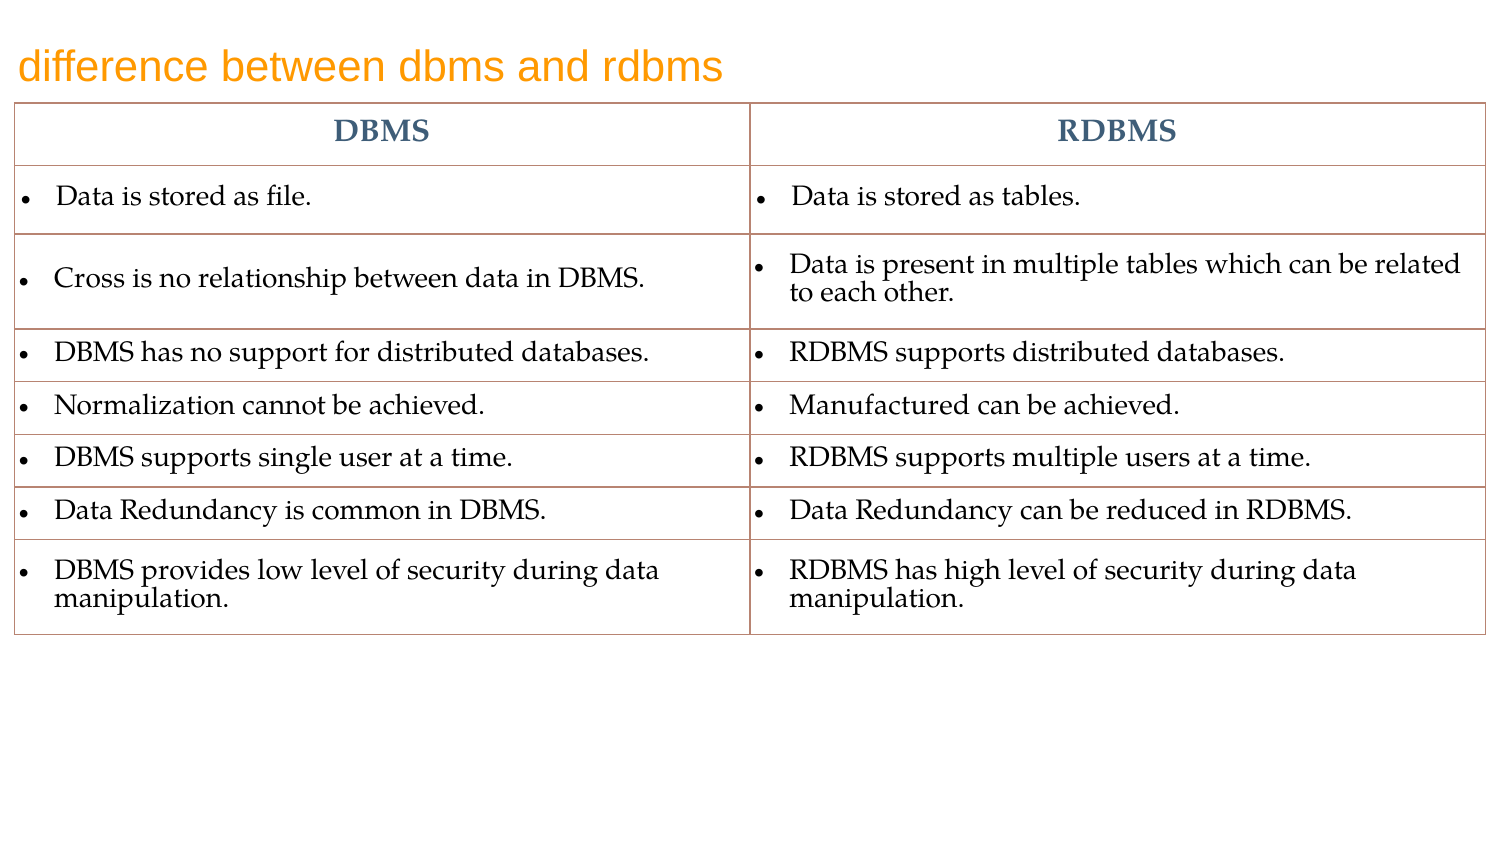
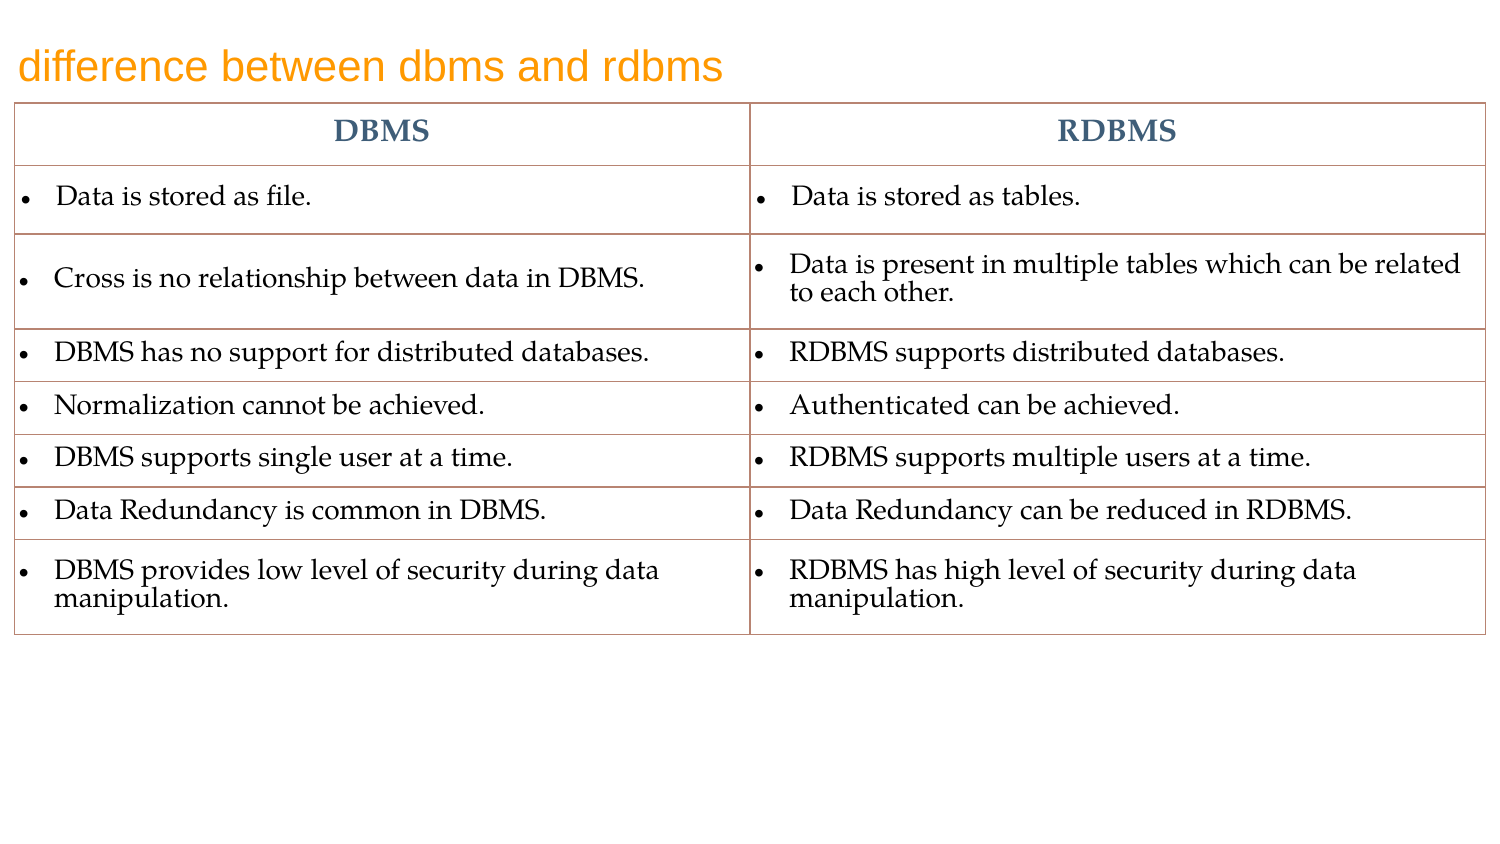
Manufactured: Manufactured -> Authenticated (880, 405)
